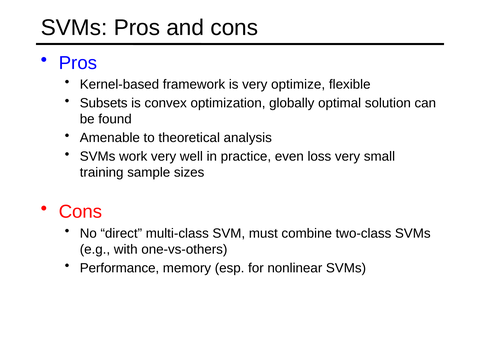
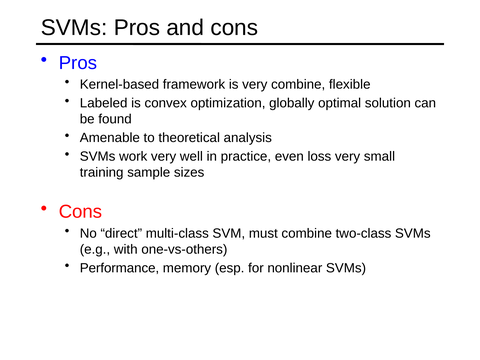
very optimize: optimize -> combine (298, 84)
Subsets: Subsets -> Labeled (104, 103)
